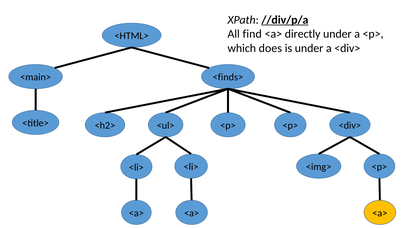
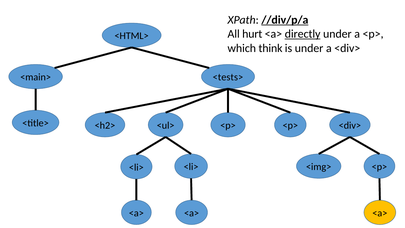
find: find -> hurt (252, 34)
directly underline: none -> present (303, 34)
does: does -> think (270, 48)
<finds>: <finds> -> <tests> (228, 77)
